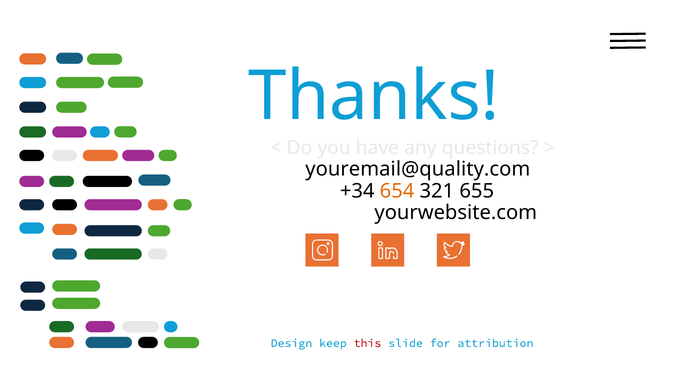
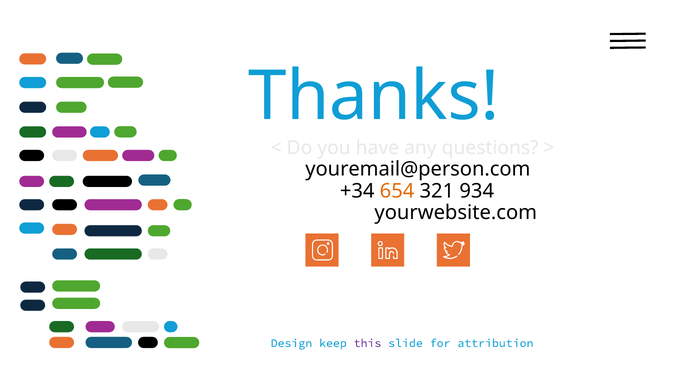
youremail@quality.com: youremail@quality.com -> youremail@person.com (418, 169)
655: 655 -> 934 (477, 191)
this colour: red -> purple (368, 343)
